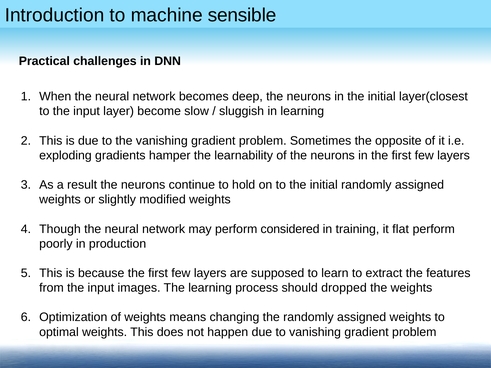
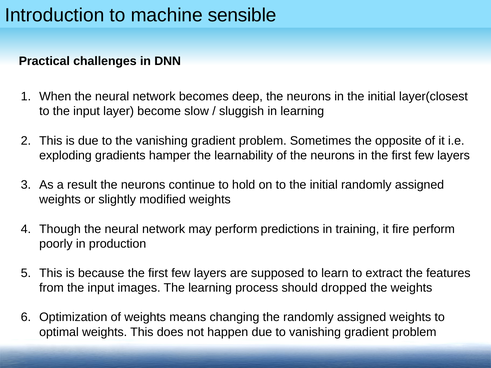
considered: considered -> predictions (290, 229)
flat: flat -> fire (401, 229)
